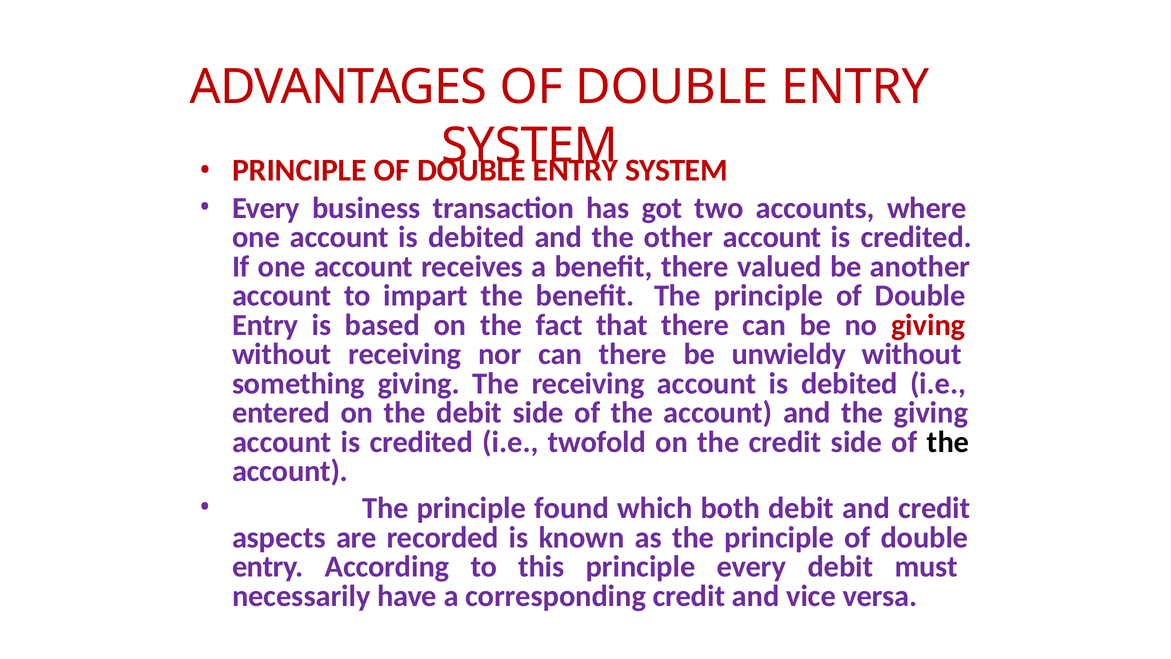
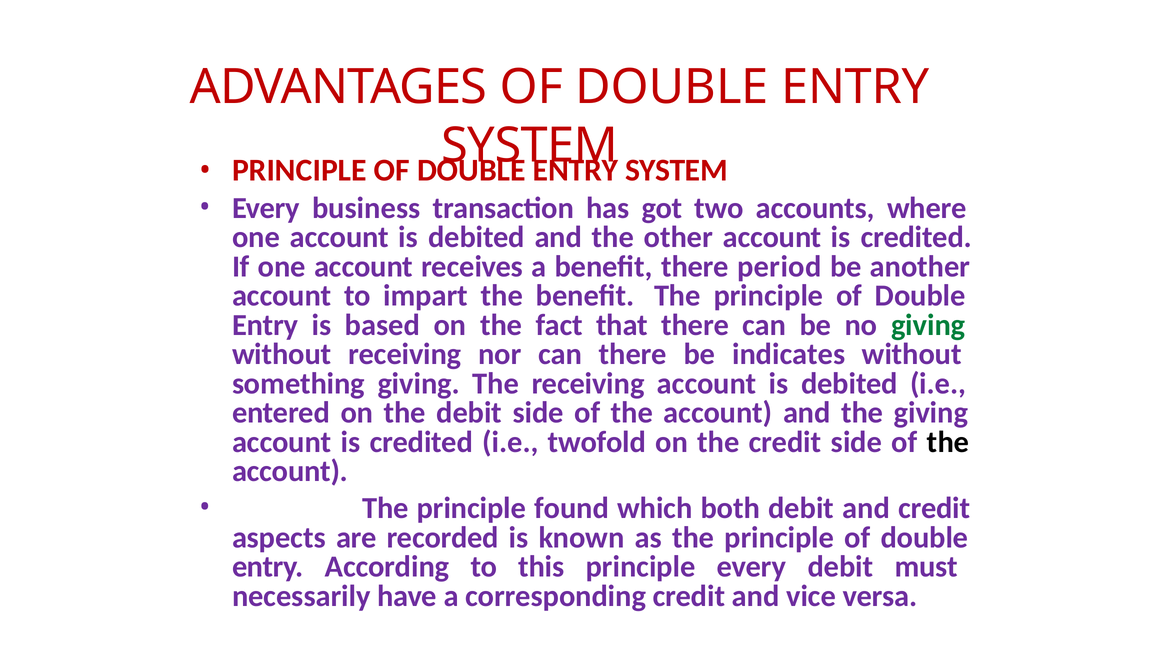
valued: valued -> period (779, 266)
giving colour: red -> green (928, 325)
unwieldy: unwieldy -> indicates (789, 354)
